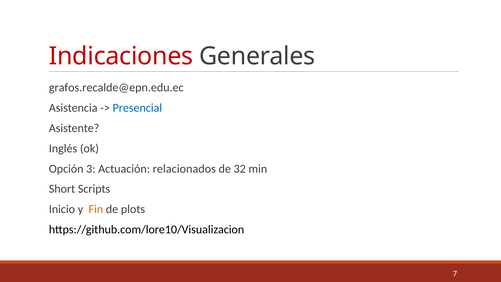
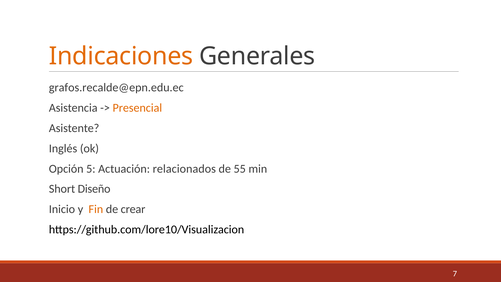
Indicaciones colour: red -> orange (121, 56)
Presencial colour: blue -> orange (137, 108)
3: 3 -> 5 (91, 169)
32: 32 -> 55 (240, 169)
Scripts: Scripts -> Diseño (94, 189)
plots: plots -> crear (133, 209)
